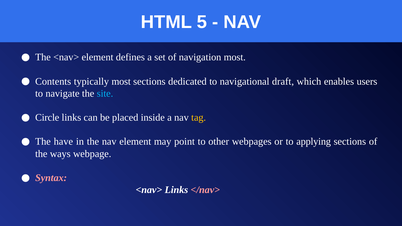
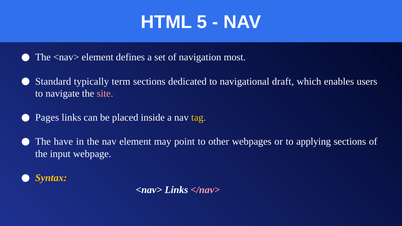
Contents: Contents -> Standard (53, 81)
typically most: most -> term (121, 81)
site colour: light blue -> pink (105, 94)
Circle: Circle -> Pages (47, 118)
ways: ways -> input (60, 154)
Syntax colour: pink -> yellow (51, 178)
